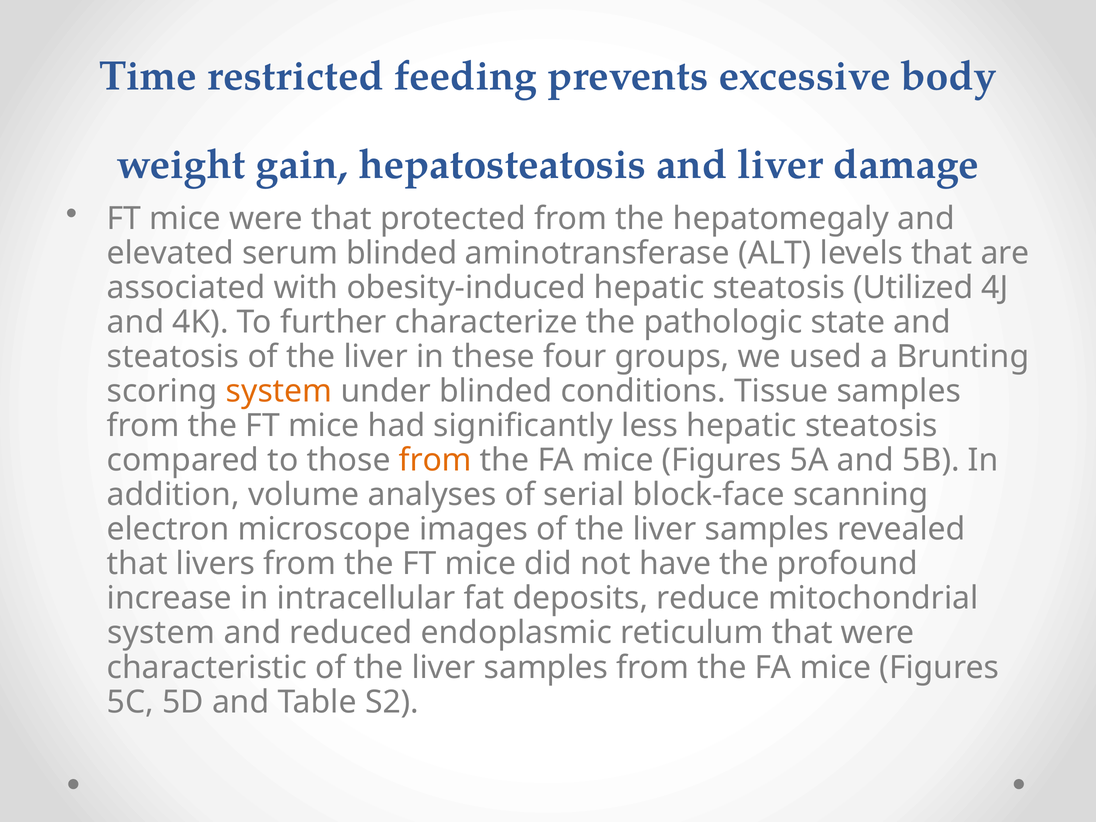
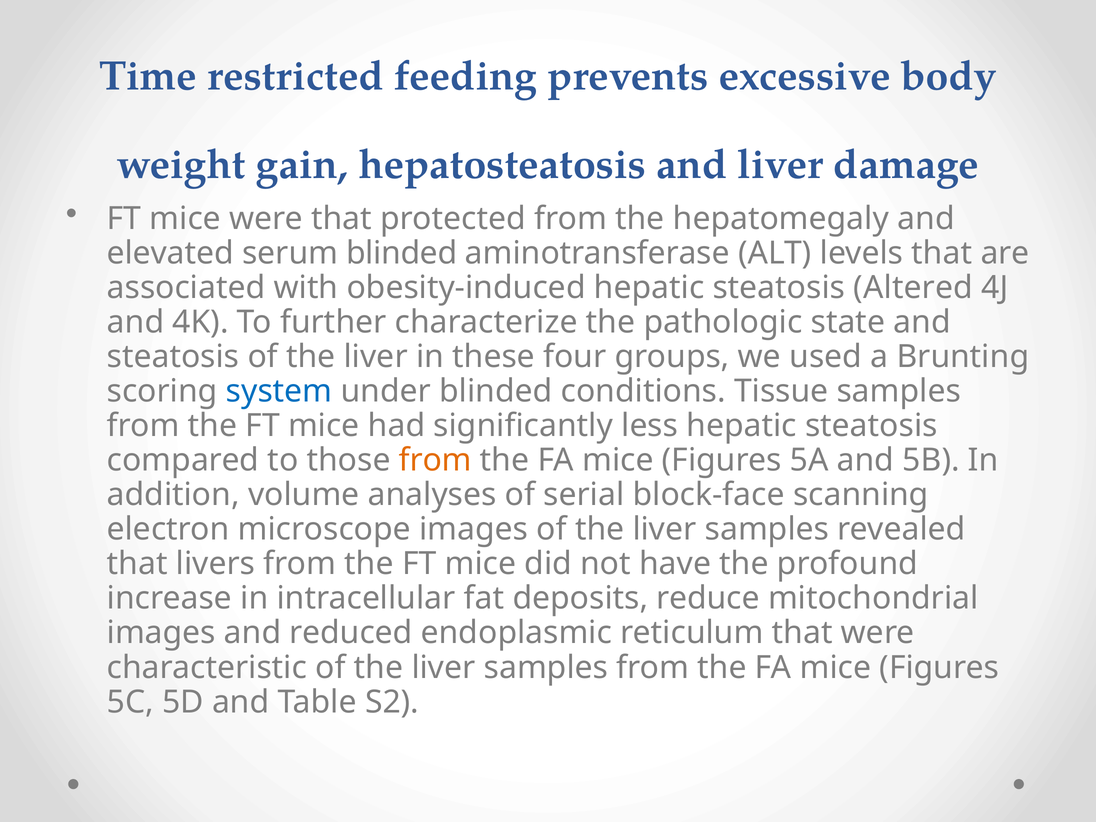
Utilized: Utilized -> Altered (913, 288)
system colour: orange -> blue (279, 391)
system: system -> images (161, 633)
